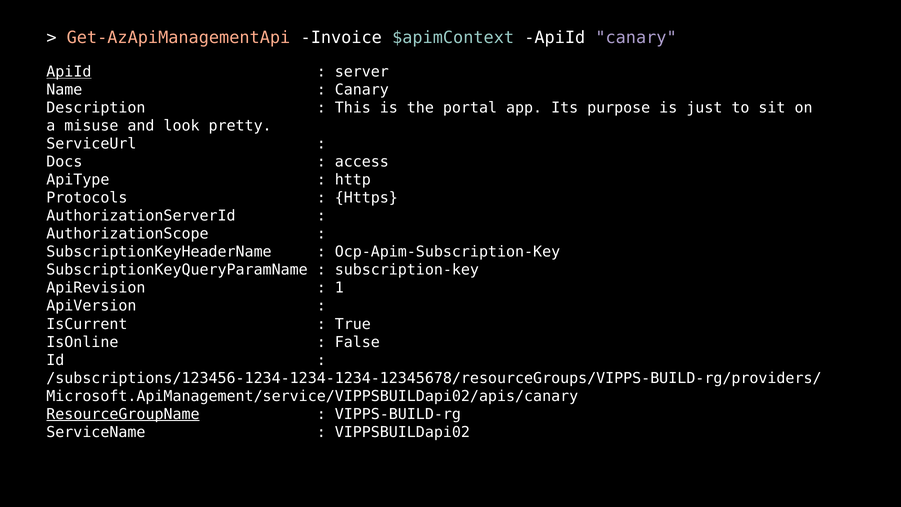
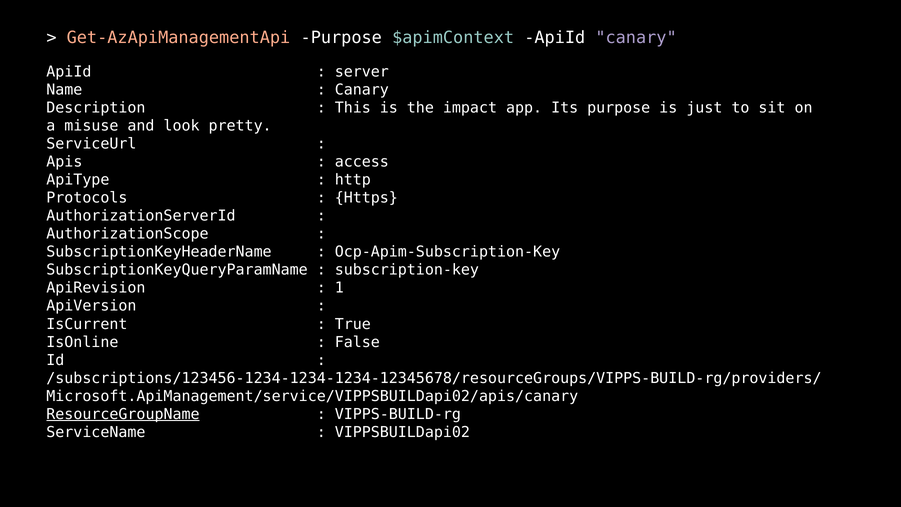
Get-AzApiManagementApi Invoice: Invoice -> Purpose (341, 38)
ApiId underline: present -> none (69, 72)
portal: portal -> impact (470, 108)
Docs: Docs -> Apis (64, 162)
